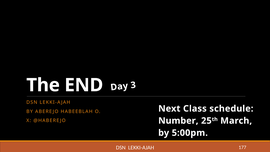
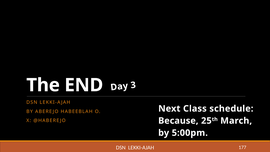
Number: Number -> Because (178, 121)
